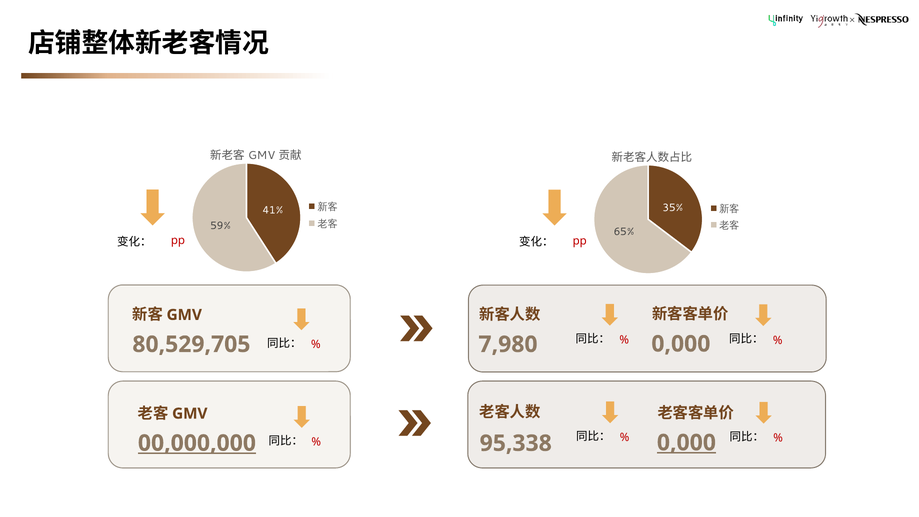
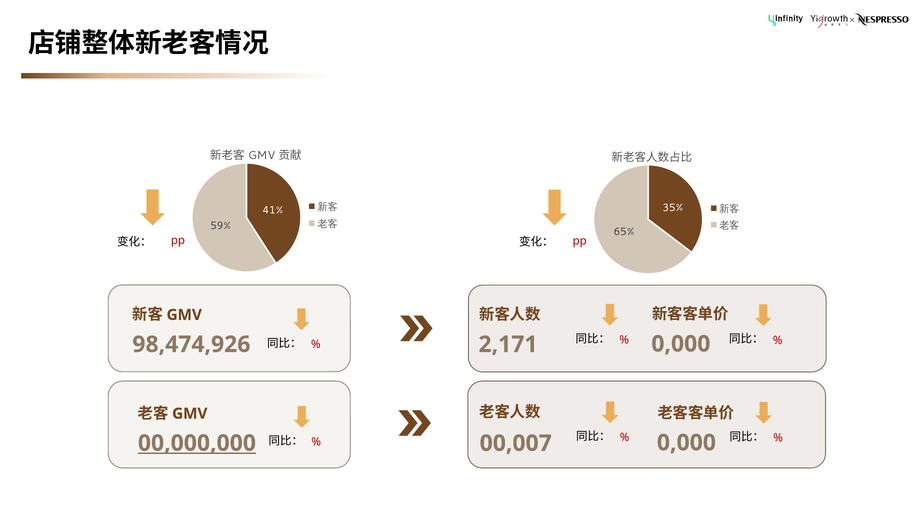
80,529,705: 80,529,705 -> 98,474,926 (191, 344)
7,980: 7,980 -> 2,171 (508, 344)
0,000 underline: present -> none (686, 443)
95,338: 95,338 -> 00,007 (516, 443)
